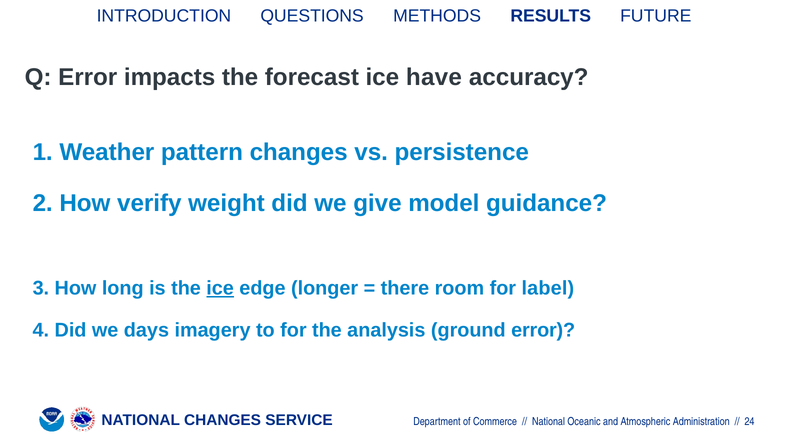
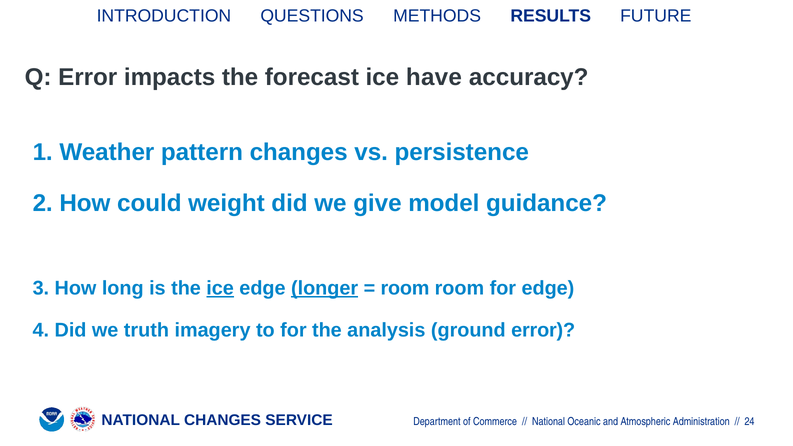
verify: verify -> could (149, 203)
longer underline: none -> present (325, 288)
there: there -> room (405, 288)
for label: label -> edge (548, 288)
days: days -> truth (146, 330)
